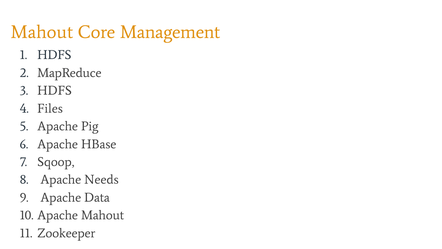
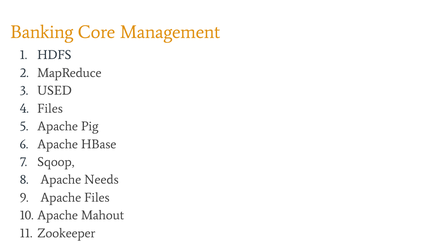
Mahout: Mahout -> Banking (42, 32)
HDFS: HDFS -> USED (55, 91)
Apache Data: Data -> Files (97, 197)
